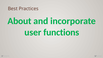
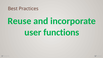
About: About -> Reuse (19, 21)
